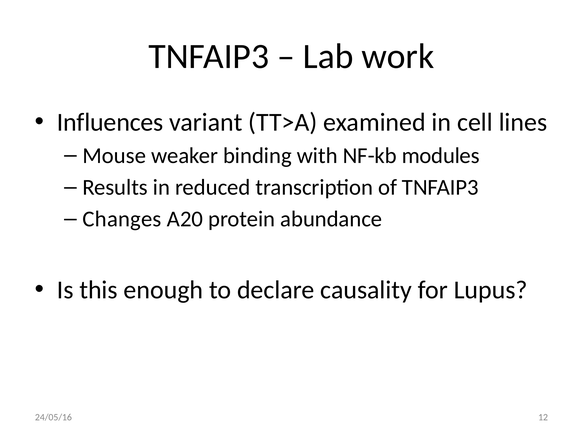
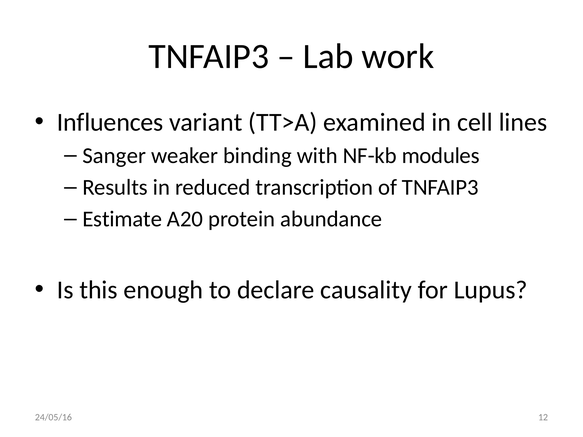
Mouse: Mouse -> Sanger (114, 156)
Changes: Changes -> Estimate (122, 219)
